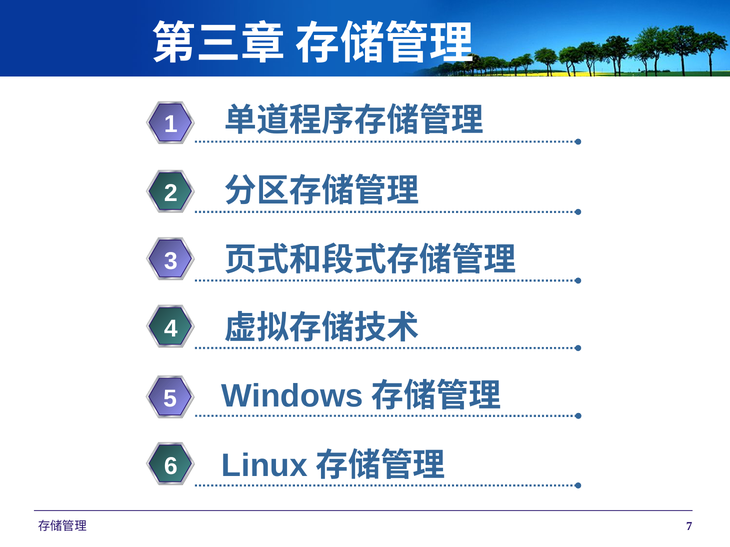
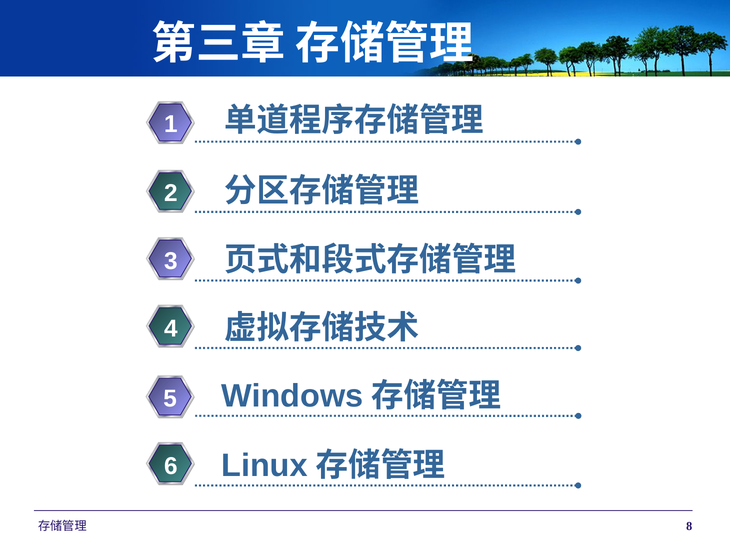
7: 7 -> 8 (689, 527)
